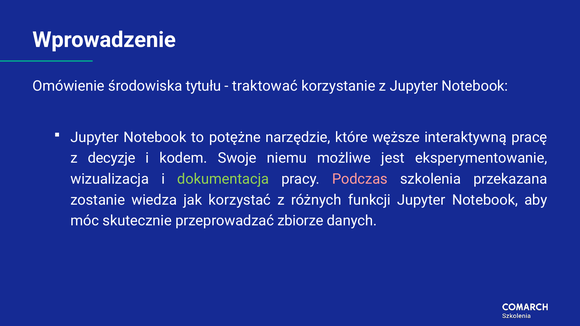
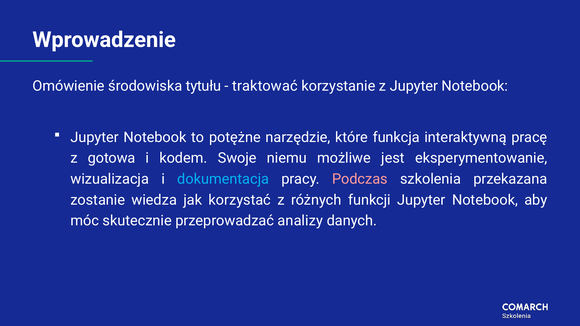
węższe: węższe -> funkcja (396, 137)
decyzje: decyzje -> gotowa (112, 158)
dokumentacja colour: light green -> light blue (223, 179)
zbiorze: zbiorze -> analizy (300, 221)
